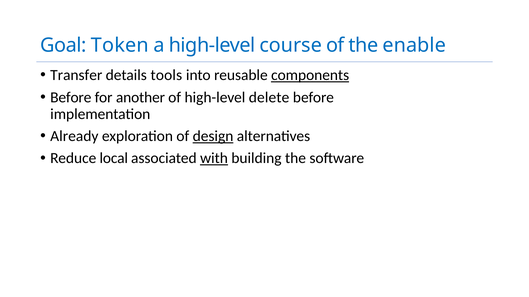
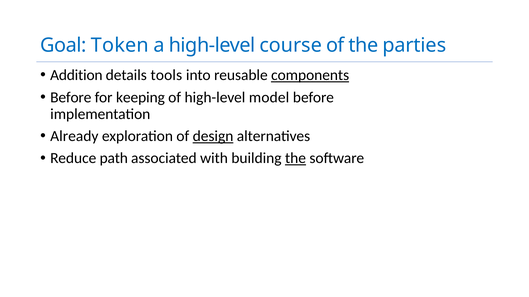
enable: enable -> parties (414, 45)
Transfer: Transfer -> Addition (76, 75)
another: another -> keeping (140, 97)
delete: delete -> model (269, 97)
local: local -> path (114, 159)
with underline: present -> none (214, 159)
the underline: none -> present (296, 159)
